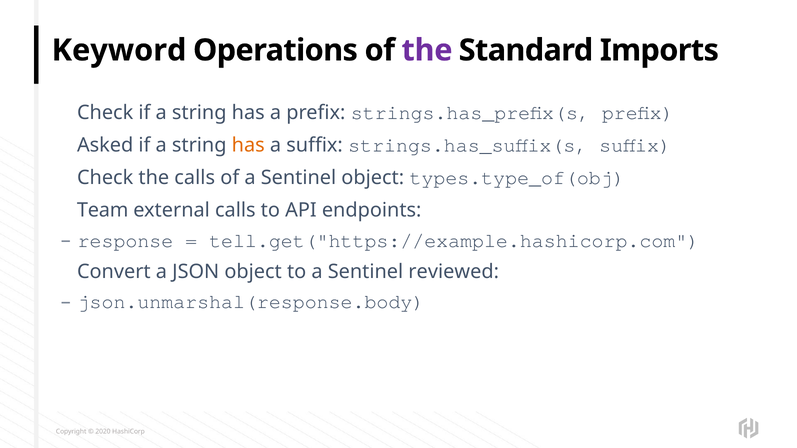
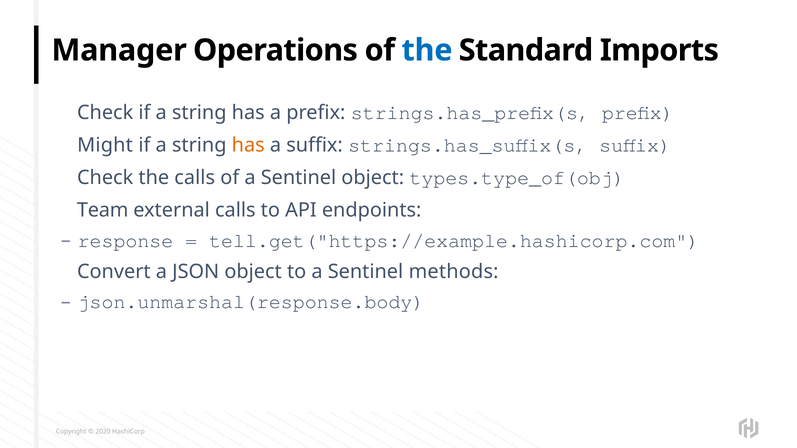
Keyword: Keyword -> Manager (119, 50)
the colour: purple -> blue (427, 50)
Asked: Asked -> Might (105, 145)
reviewed: reviewed -> methods (454, 272)
